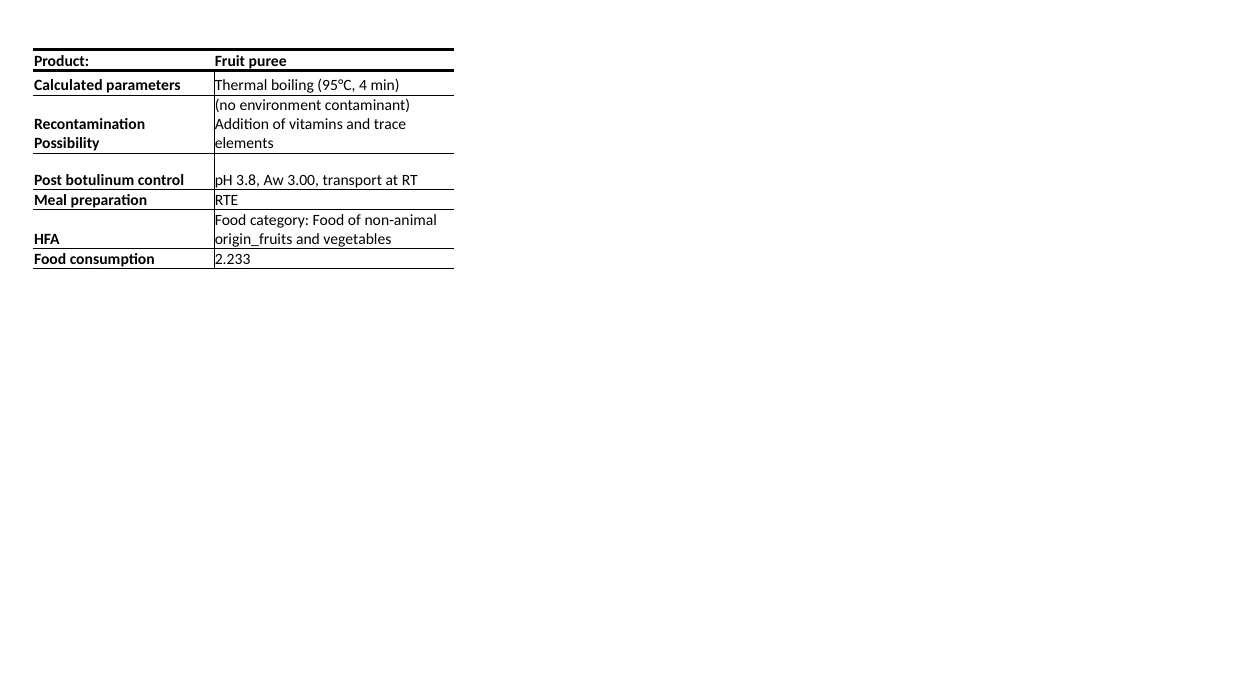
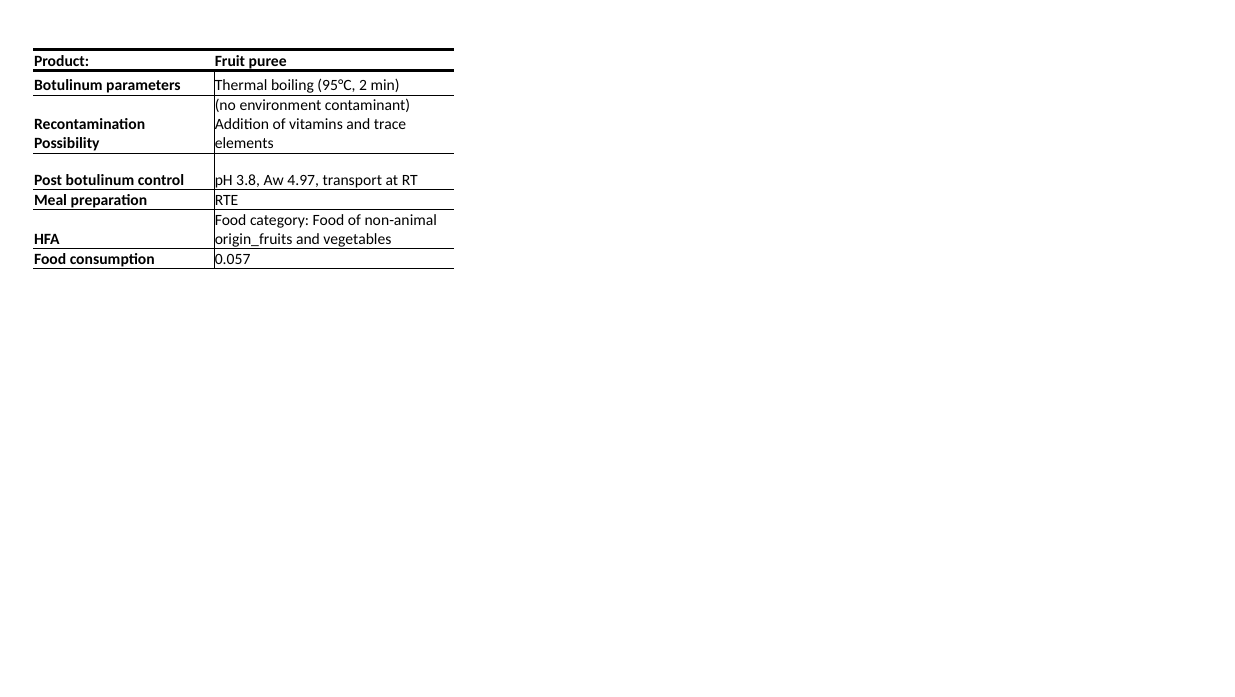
Calculated: Calculated -> Botulinum (68, 86)
4: 4 -> 2 (363, 86)
3.00: 3.00 -> 4.97 (303, 180)
2.233: 2.233 -> 0.057 (233, 259)
